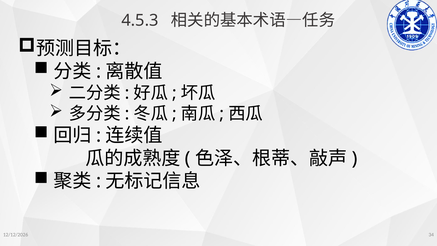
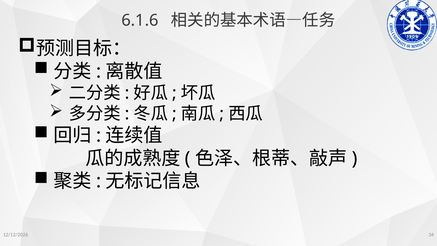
4.5.3: 4.5.3 -> 6.1.6 (140, 21)
